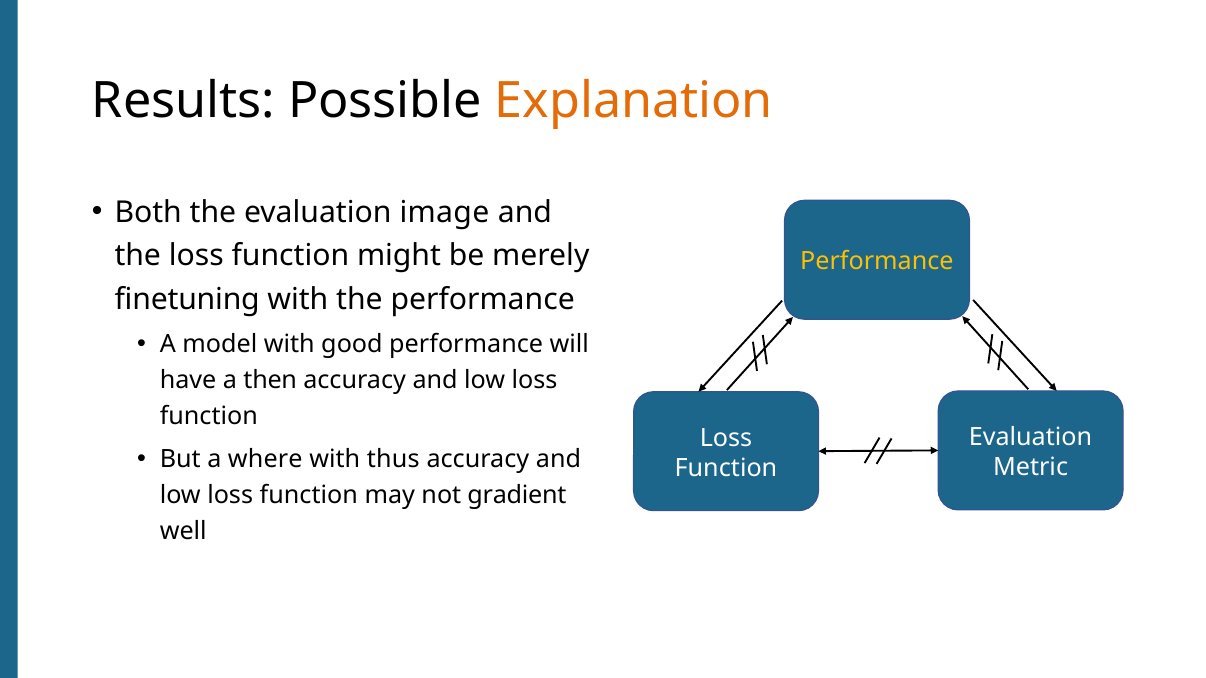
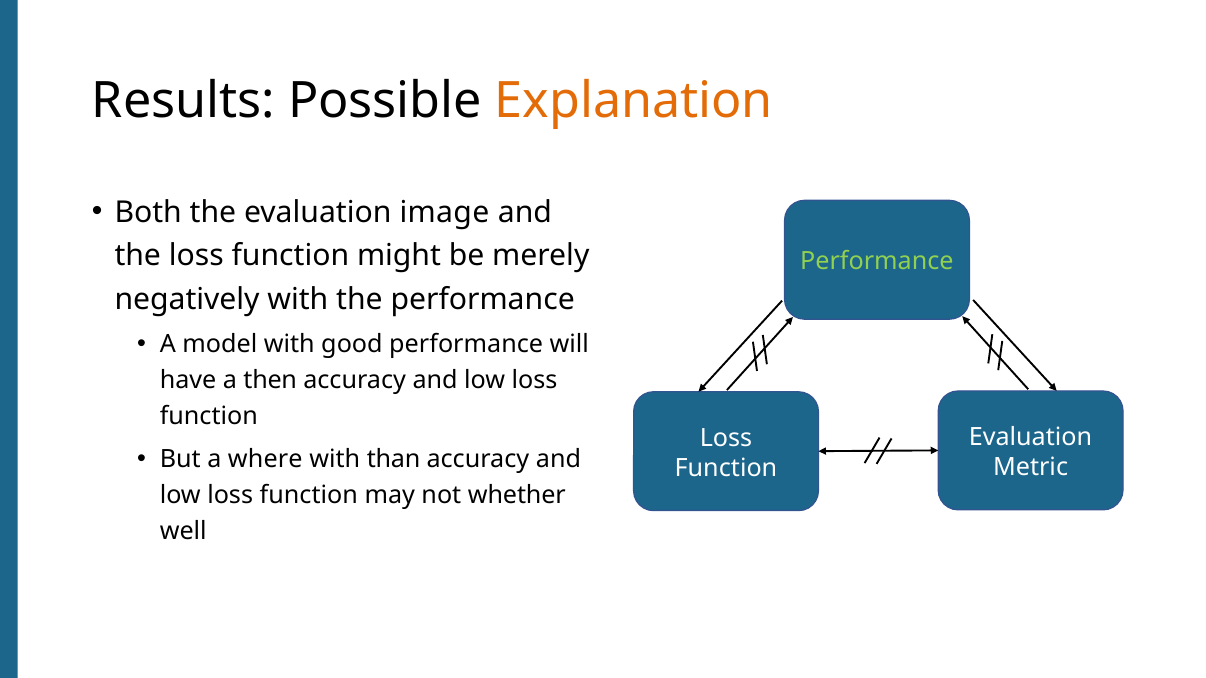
Performance colour: yellow -> light green (877, 262)
finetuning: finetuning -> negatively (187, 299)
thus: thus -> than (394, 459)
gradient: gradient -> whether (517, 496)
